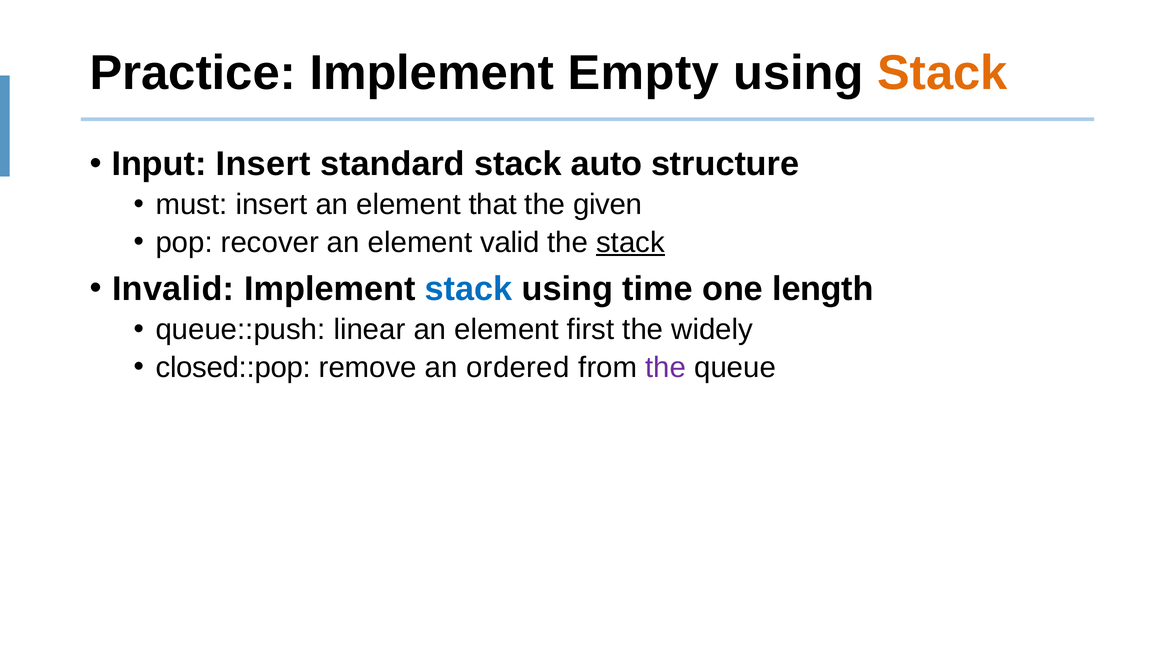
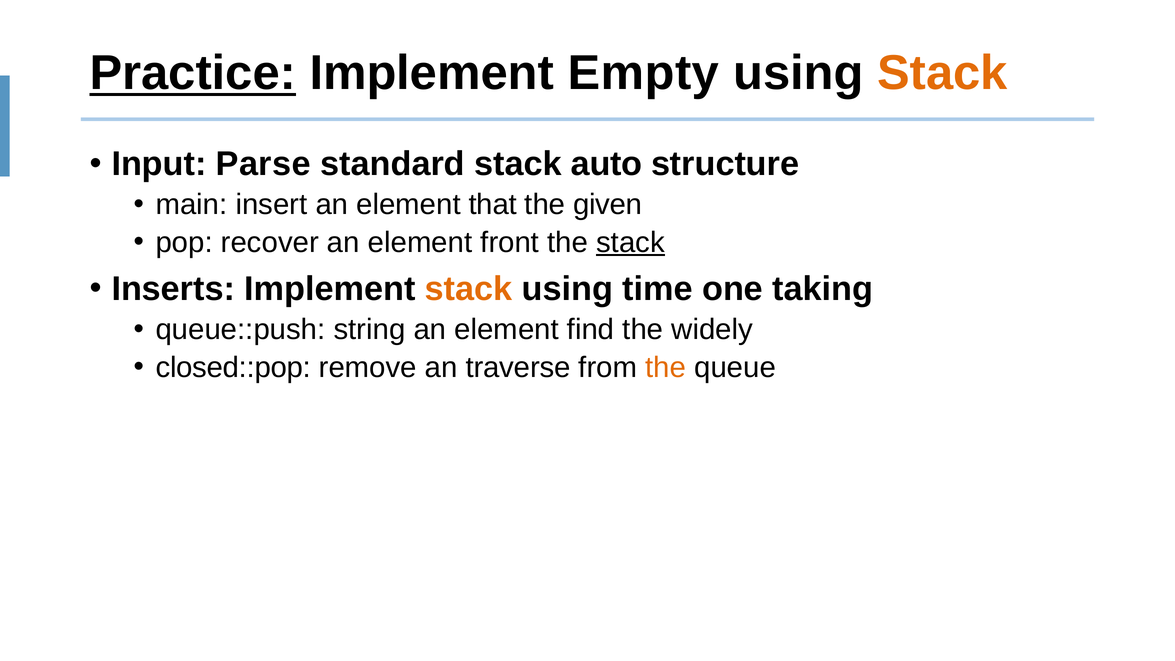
Practice underline: none -> present (193, 73)
Input Insert: Insert -> Parse (263, 164)
must: must -> main (192, 205)
valid: valid -> front (510, 242)
Invalid: Invalid -> Inserts (173, 289)
stack colour: blue -> orange (469, 289)
length: length -> taking (823, 289)
linear: linear -> string (369, 330)
first: first -> find (591, 330)
ordered: ordered -> traverse (518, 367)
the colour: purple -> orange (666, 367)
